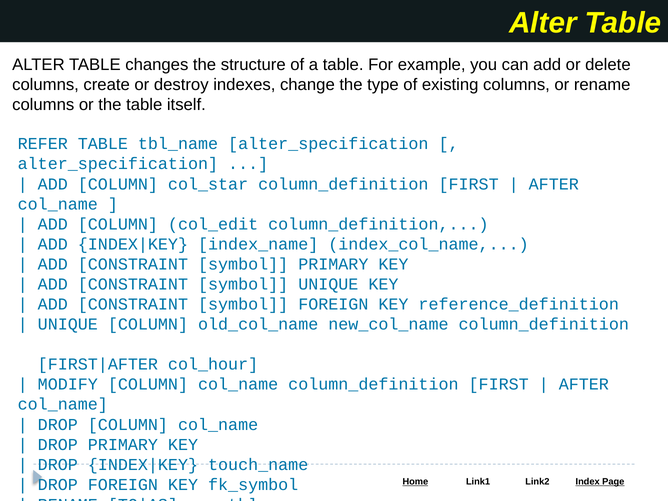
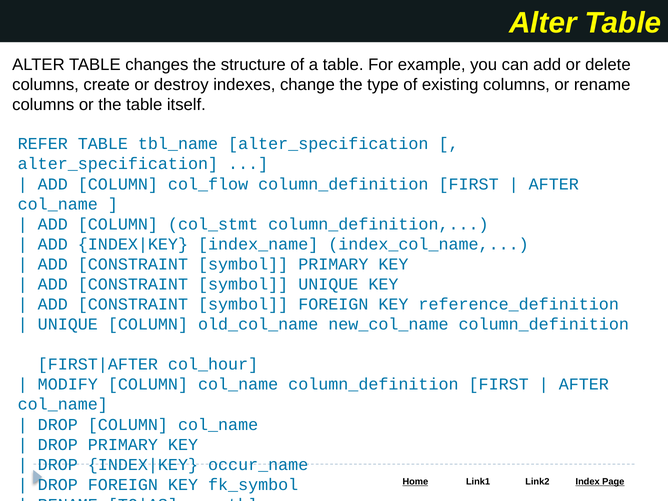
col_star: col_star -> col_flow (208, 184)
col_edit: col_edit -> col_stmt (213, 224)
touch_name: touch_name -> occur_name (258, 465)
